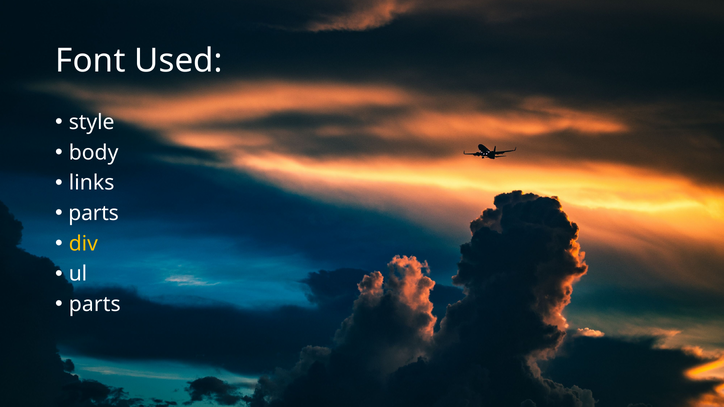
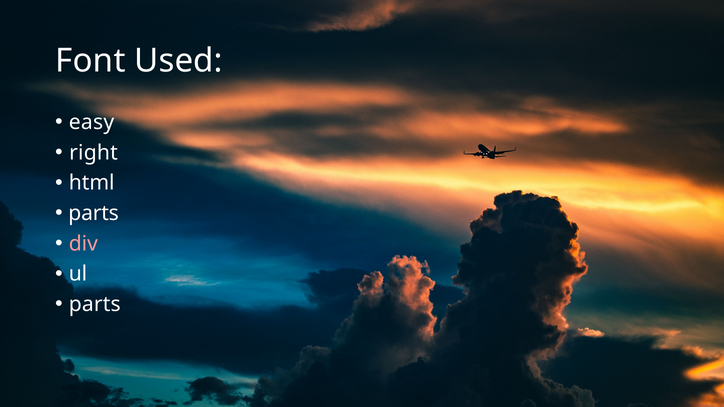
style: style -> easy (92, 122)
body: body -> right (94, 153)
links: links -> html (92, 183)
div colour: yellow -> pink (83, 244)
